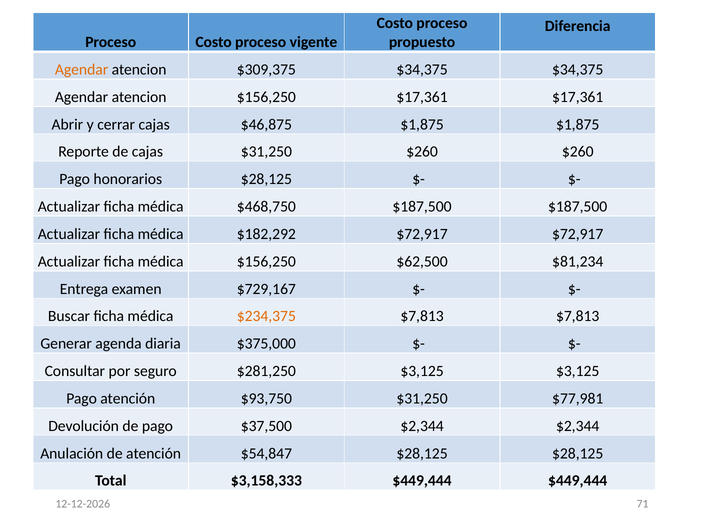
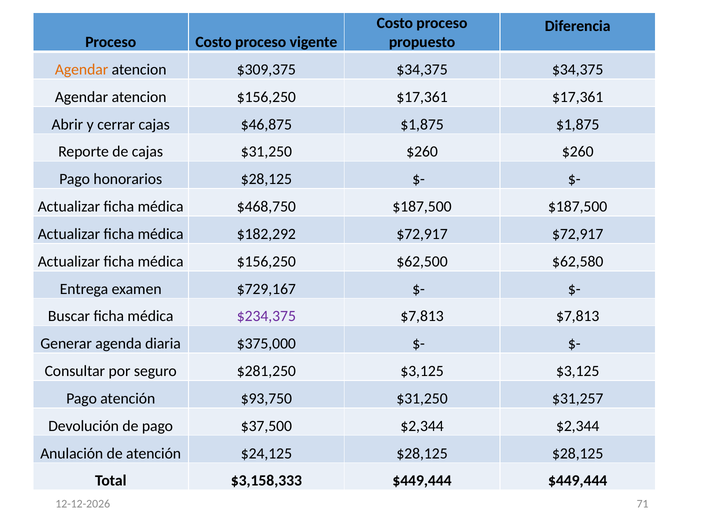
$81,234: $81,234 -> $62,580 (578, 261)
$234,375 colour: orange -> purple (266, 316)
$77,981: $77,981 -> $31,257 (578, 399)
$54,847: $54,847 -> $24,125 (266, 453)
